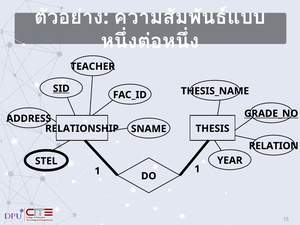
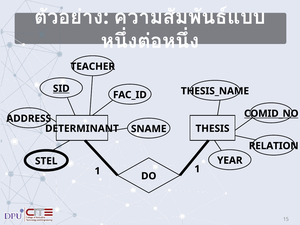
GRADE_NO: GRADE_NO -> COMID_NO (271, 114)
RELATIONSHIP: RELATIONSHIP -> DETERMINANT (82, 129)
